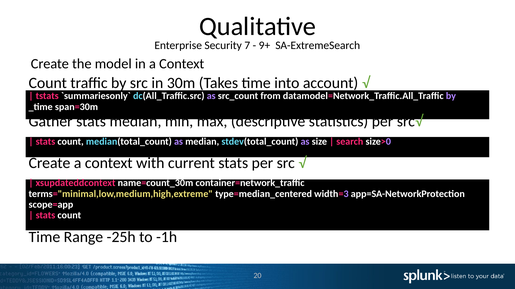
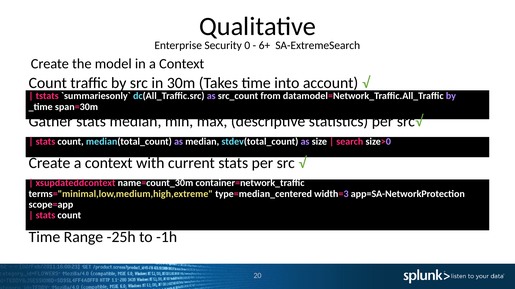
7: 7 -> 0 (247, 46)
9+: 9+ -> 6+ (264, 46)
